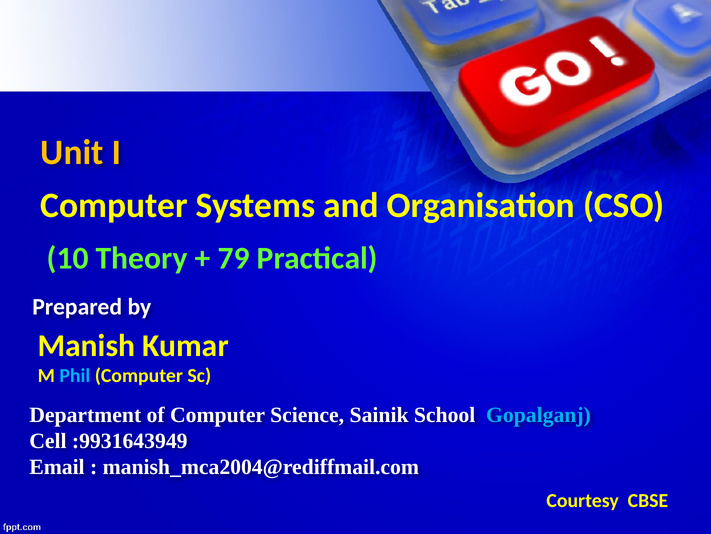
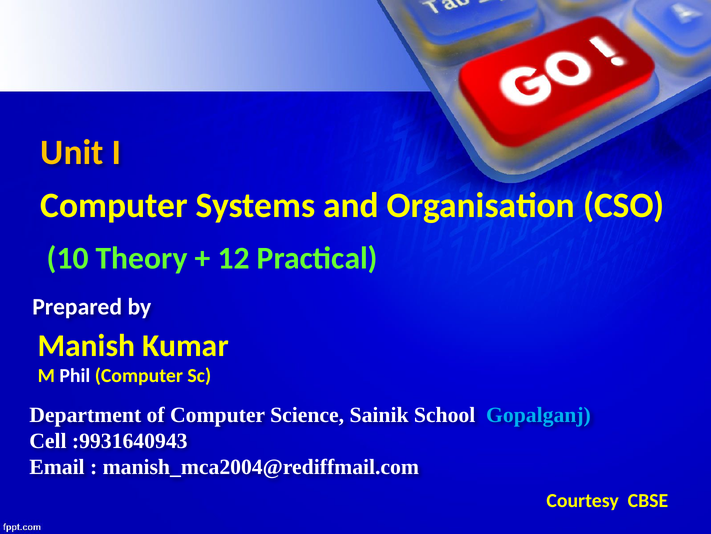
79: 79 -> 12 (234, 258)
Phil colour: light blue -> white (75, 375)
:9931643949: :9931643949 -> :9931640943 (130, 440)
